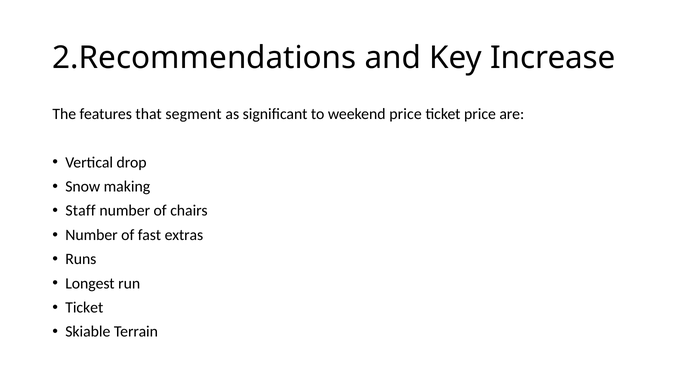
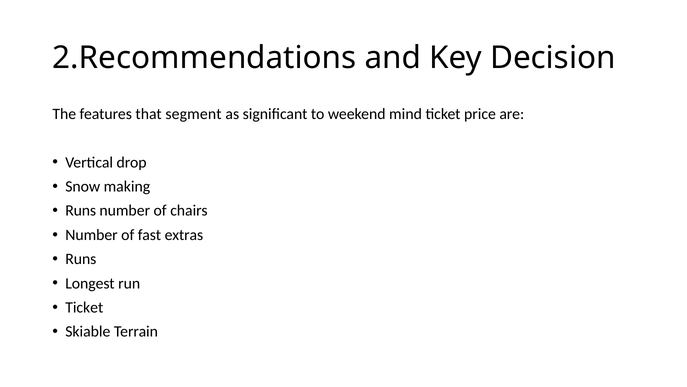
Increase: Increase -> Decision (553, 58)
weekend price: price -> mind (406, 114)
Staff: Staff -> Runs (81, 210)
